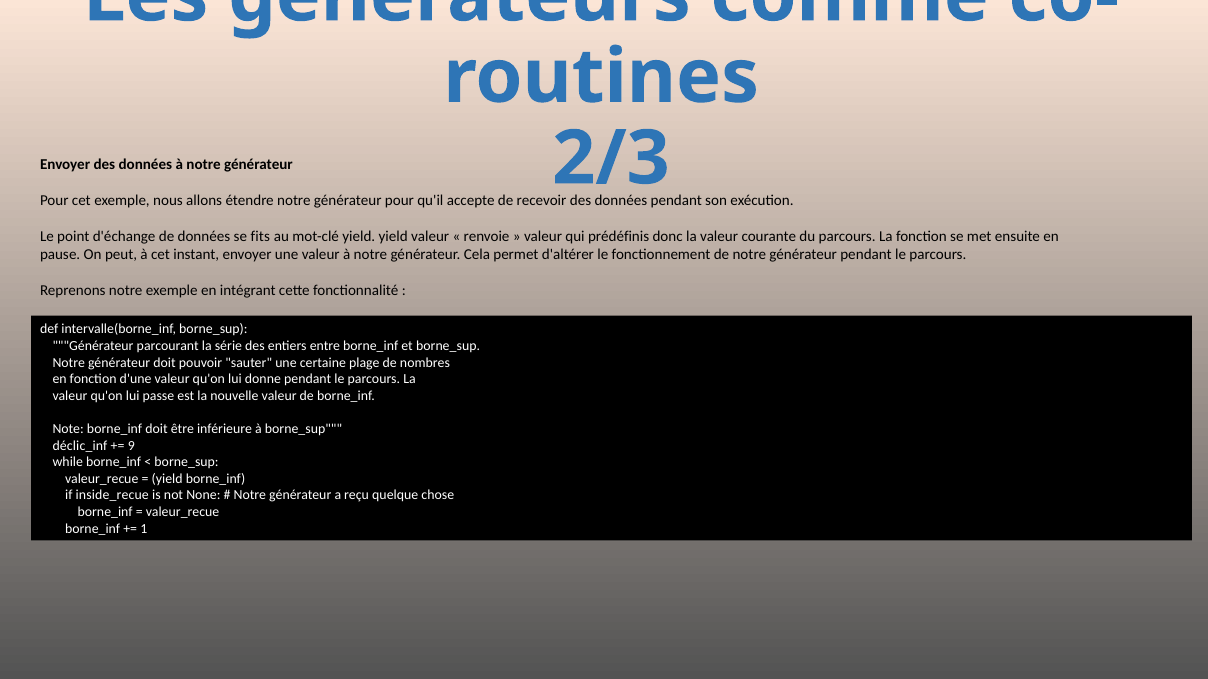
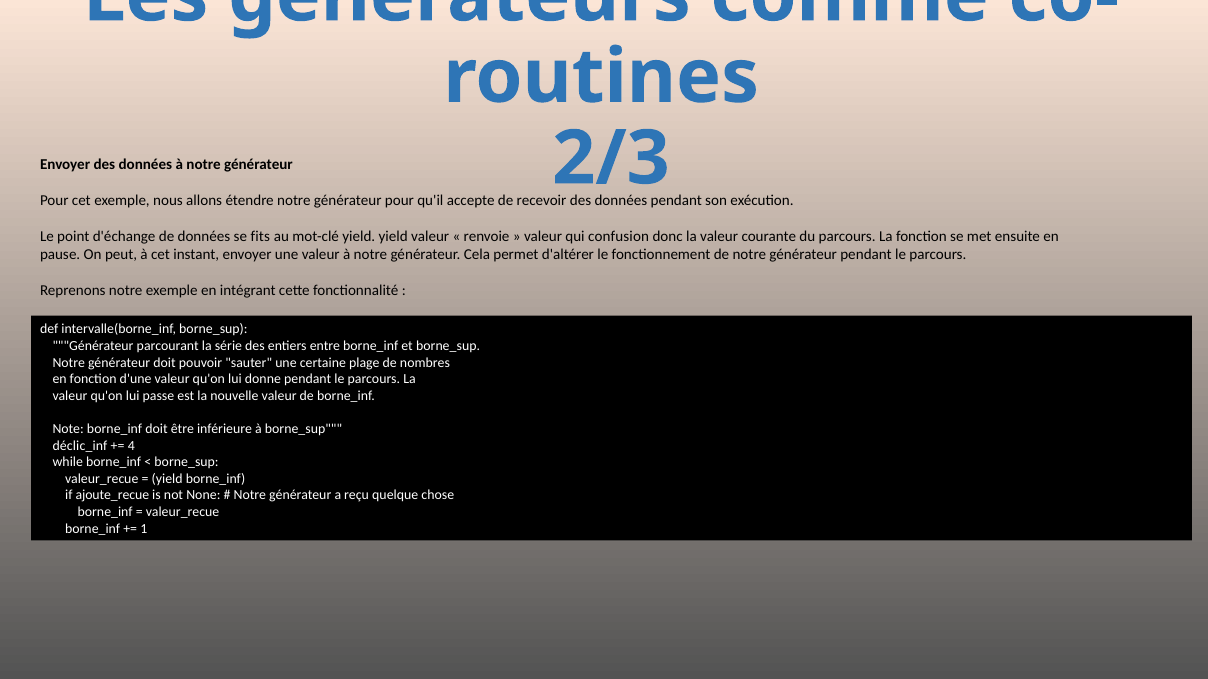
prédéfinis: prédéfinis -> confusion (619, 237)
9: 9 -> 4 (131, 446)
inside_recue: inside_recue -> ajoute_recue (112, 496)
